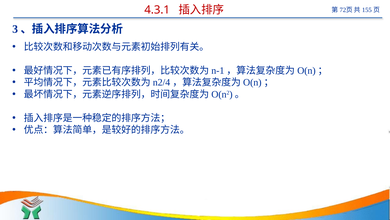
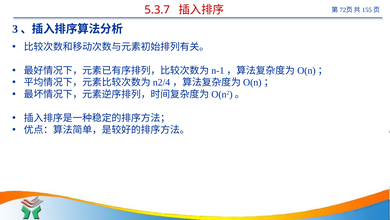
4.3.1: 4.3.1 -> 5.3.7 (157, 10)
